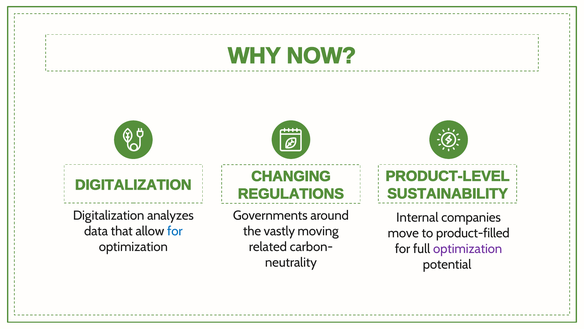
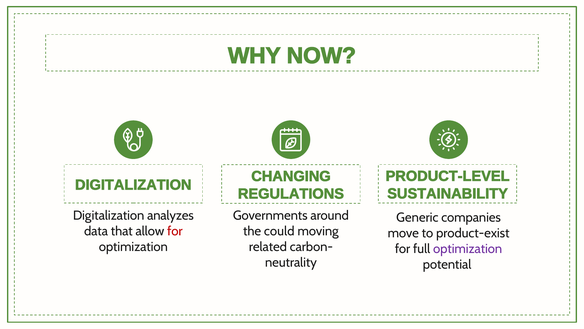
Internal: Internal -> Generic (417, 217)
for colour: blue -> red (175, 231)
vastly: vastly -> could (279, 231)
product-filled: product-filled -> product-exist (473, 233)
